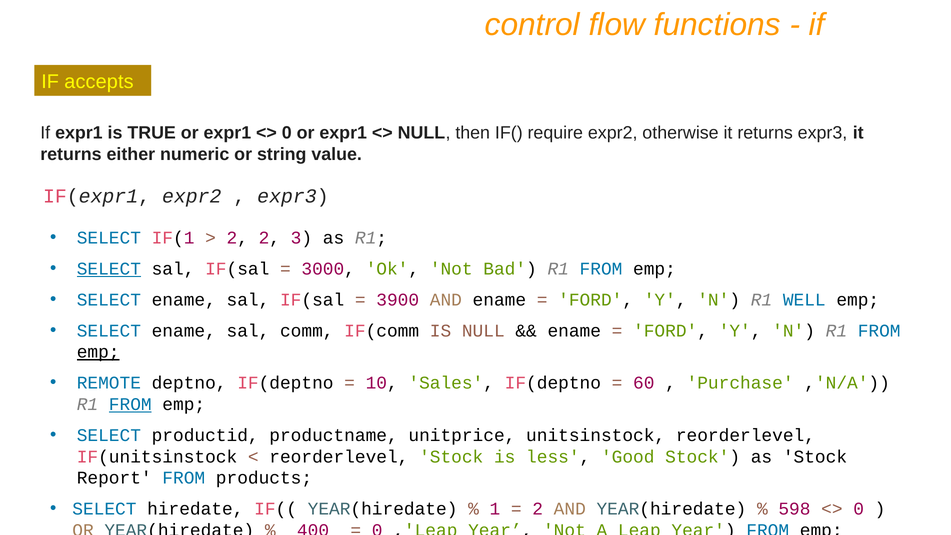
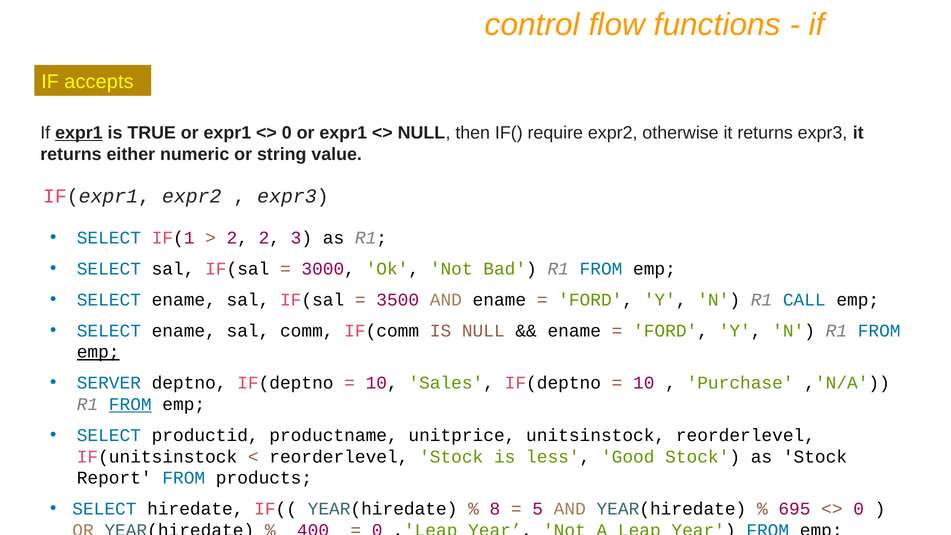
expr1 underline: none -> present (79, 133)
SELECT underline: present -> none (109, 269)
3900: 3900 -> 3500 (398, 300)
WELL: WELL -> CALL (804, 300)
REMOTE: REMOTE -> SERVER (109, 383)
60: 60 -> 10 (644, 383)
1: 1 -> 8 (495, 509)
2: 2 -> 5 (538, 509)
598: 598 -> 695 (794, 509)
